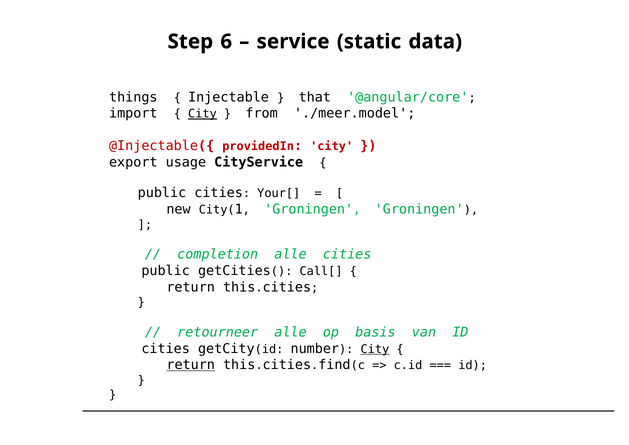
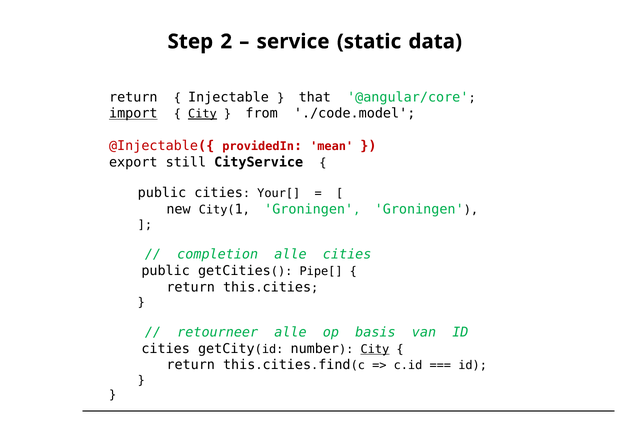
6: 6 -> 2 (226, 42)
things: things -> return (133, 97)
import underline: none -> present (133, 113)
./meer.model: ./meer.model -> ./code.model (355, 113)
providedIn city: city -> mean (332, 146)
usage: usage -> still (186, 162)
Call[: Call[ -> Pipe[ (321, 271)
return underline: present -> none (191, 365)
